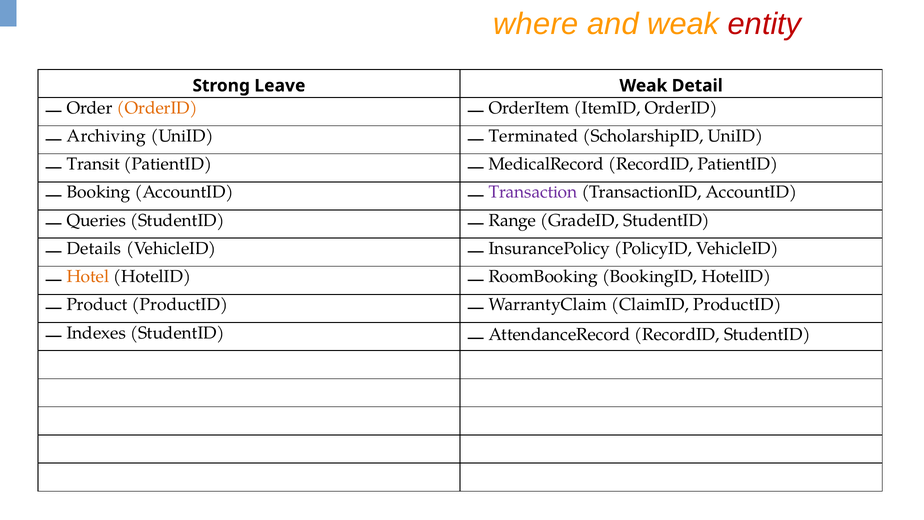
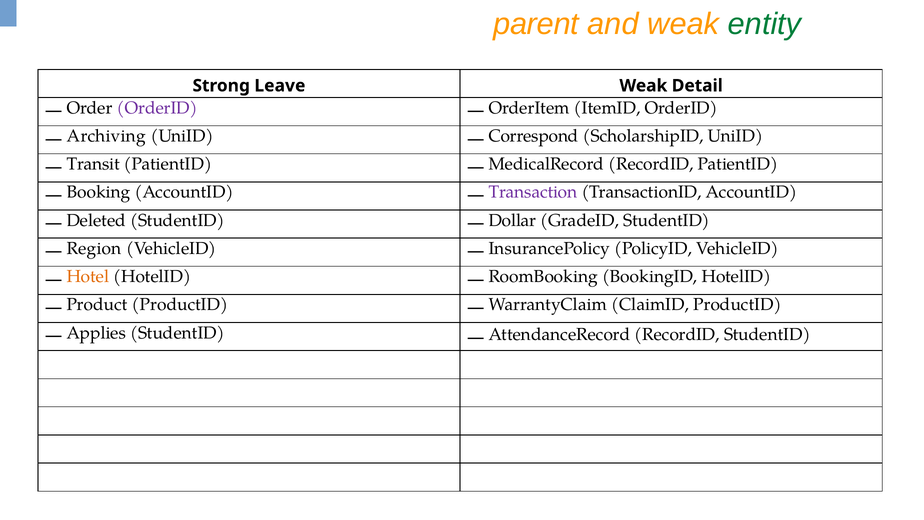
where: where -> parent (536, 24)
entity colour: red -> green (765, 24)
OrderID colour: orange -> purple (157, 108)
Terminated: Terminated -> Correspond (534, 136)
Queries: Queries -> Deleted (96, 220)
Range: Range -> Dollar (512, 220)
Details: Details -> Region (94, 248)
Indexes: Indexes -> Applies (96, 333)
